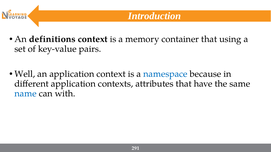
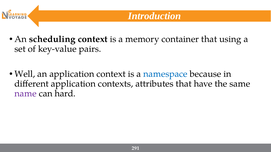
definitions: definitions -> scheduling (52, 39)
name colour: blue -> purple (26, 94)
with: with -> hard (65, 94)
